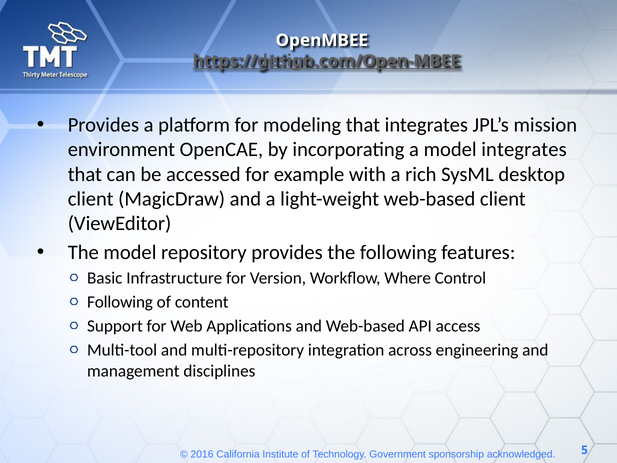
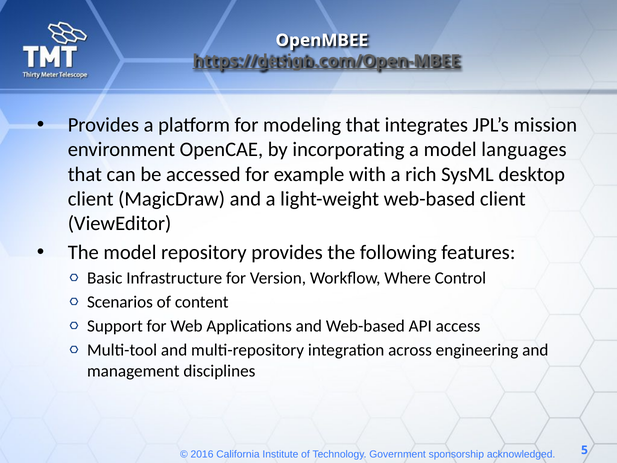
model integrates: integrates -> languages (524, 149)
Following: Following -> Scenarios (120, 302)
